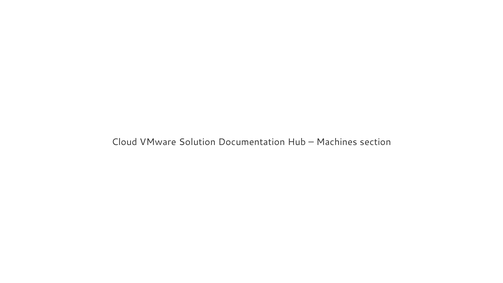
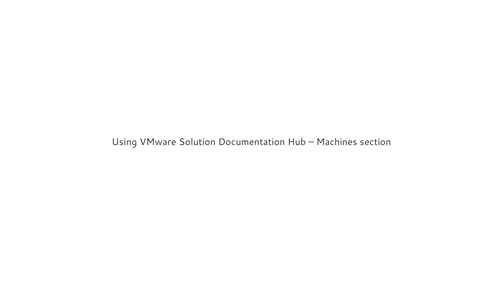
Cloud: Cloud -> Using (124, 142)
